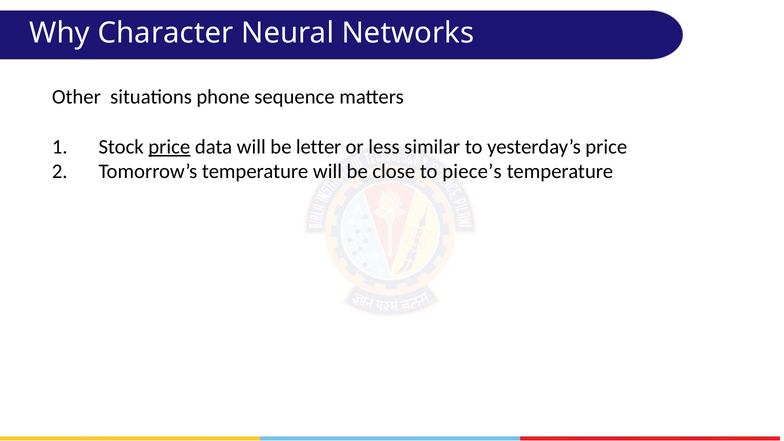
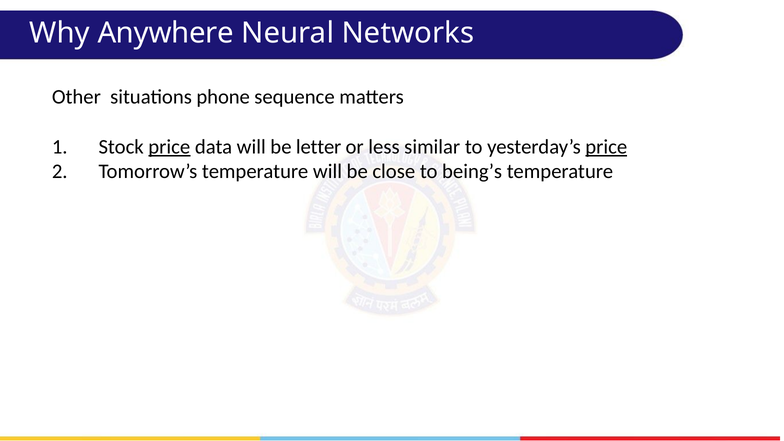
Character: Character -> Anywhere (166, 33)
price underline: none -> present (606, 147)
piece’s: piece’s -> being’s (472, 172)
